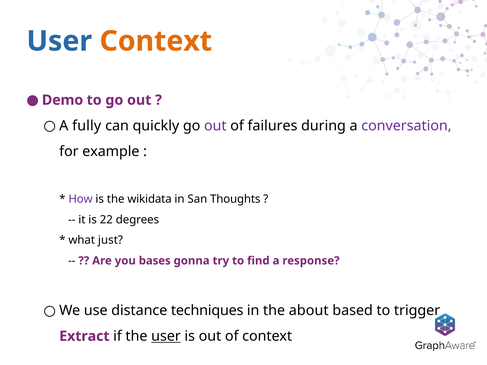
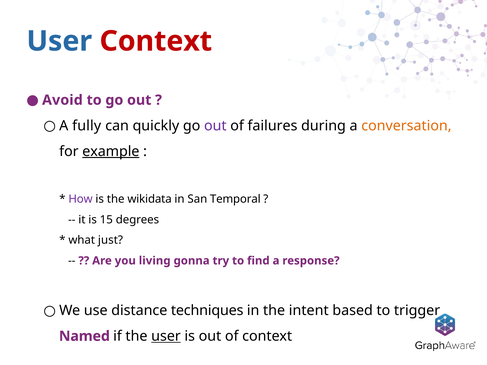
Context colour: orange -> red (156, 41)
Demo: Demo -> Avoid (62, 100)
conversation colour: purple -> orange (406, 126)
example underline: none -> present (111, 151)
Thoughts: Thoughts -> Temporal (235, 199)
22: 22 -> 15 (106, 220)
bases: bases -> living (155, 261)
about: about -> intent (309, 311)
Extract: Extract -> Named (84, 336)
